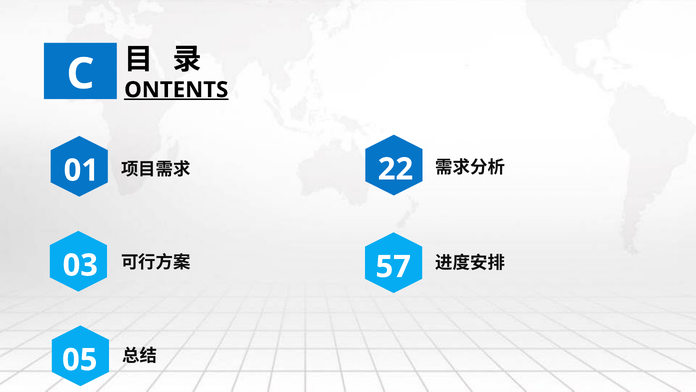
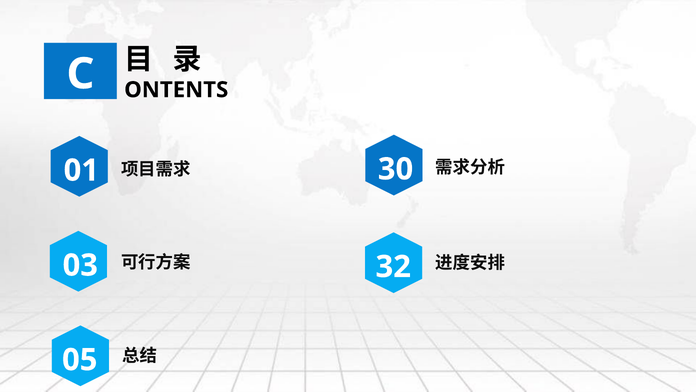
ONTENTS underline: present -> none (176, 90)
22: 22 -> 30 (396, 169)
57: 57 -> 32 (393, 267)
